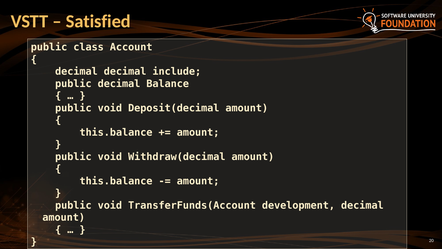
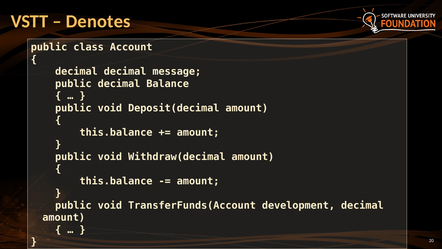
Satisfied: Satisfied -> Denotes (98, 21)
include: include -> message (177, 71)
